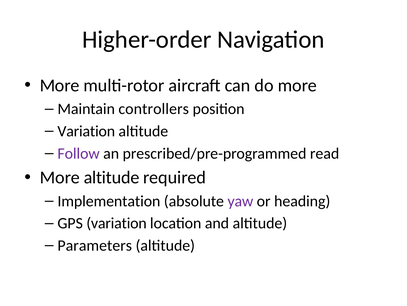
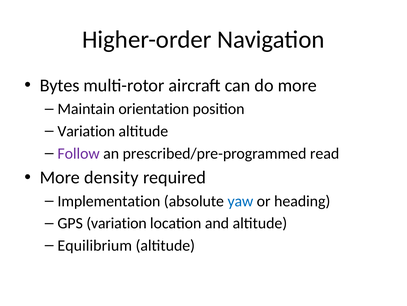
More: More -> Bytes (60, 85)
controllers: controllers -> orientation (154, 109)
More altitude: altitude -> density (111, 177)
yaw colour: purple -> blue (240, 201)
Parameters: Parameters -> Equilibrium (95, 245)
